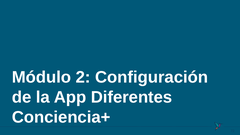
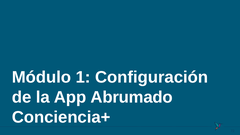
2: 2 -> 1 (83, 77)
Diferentes: Diferentes -> Abrumado (132, 97)
